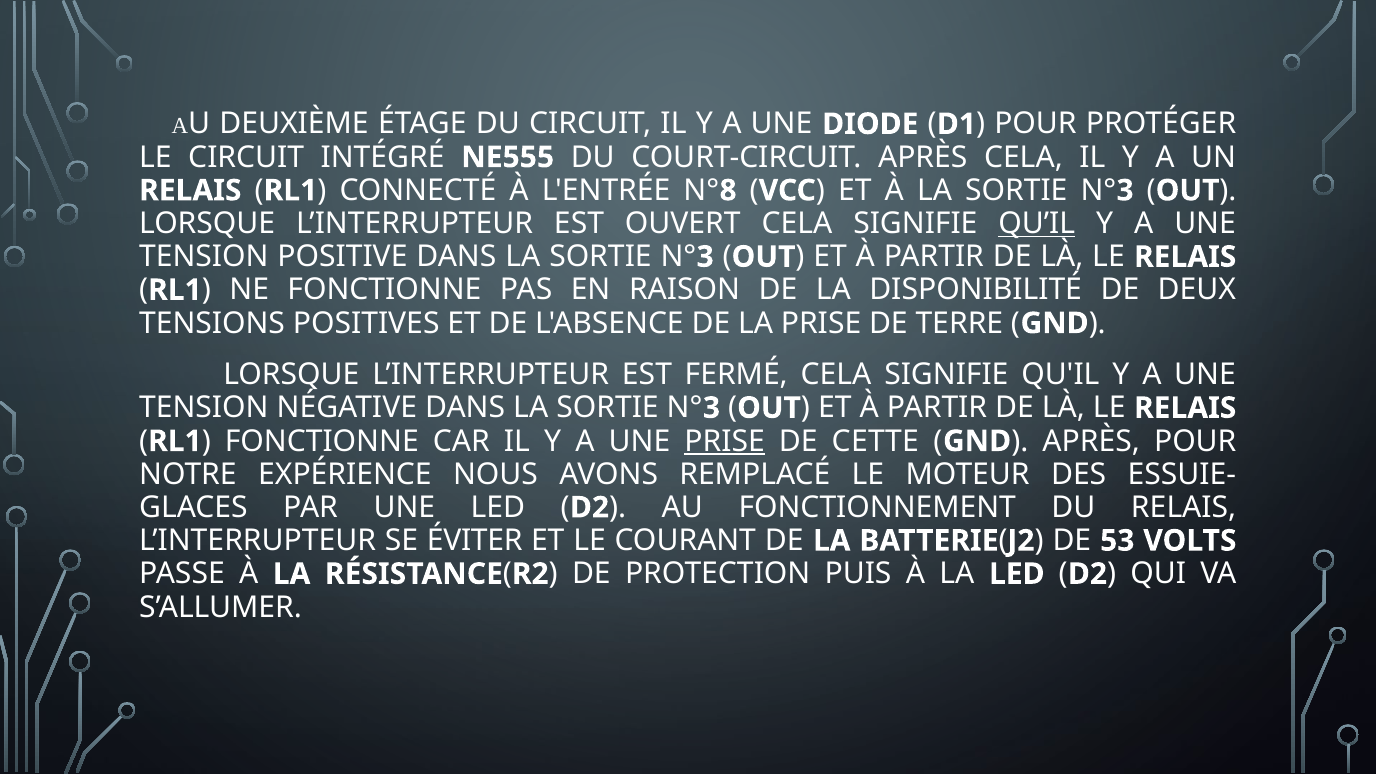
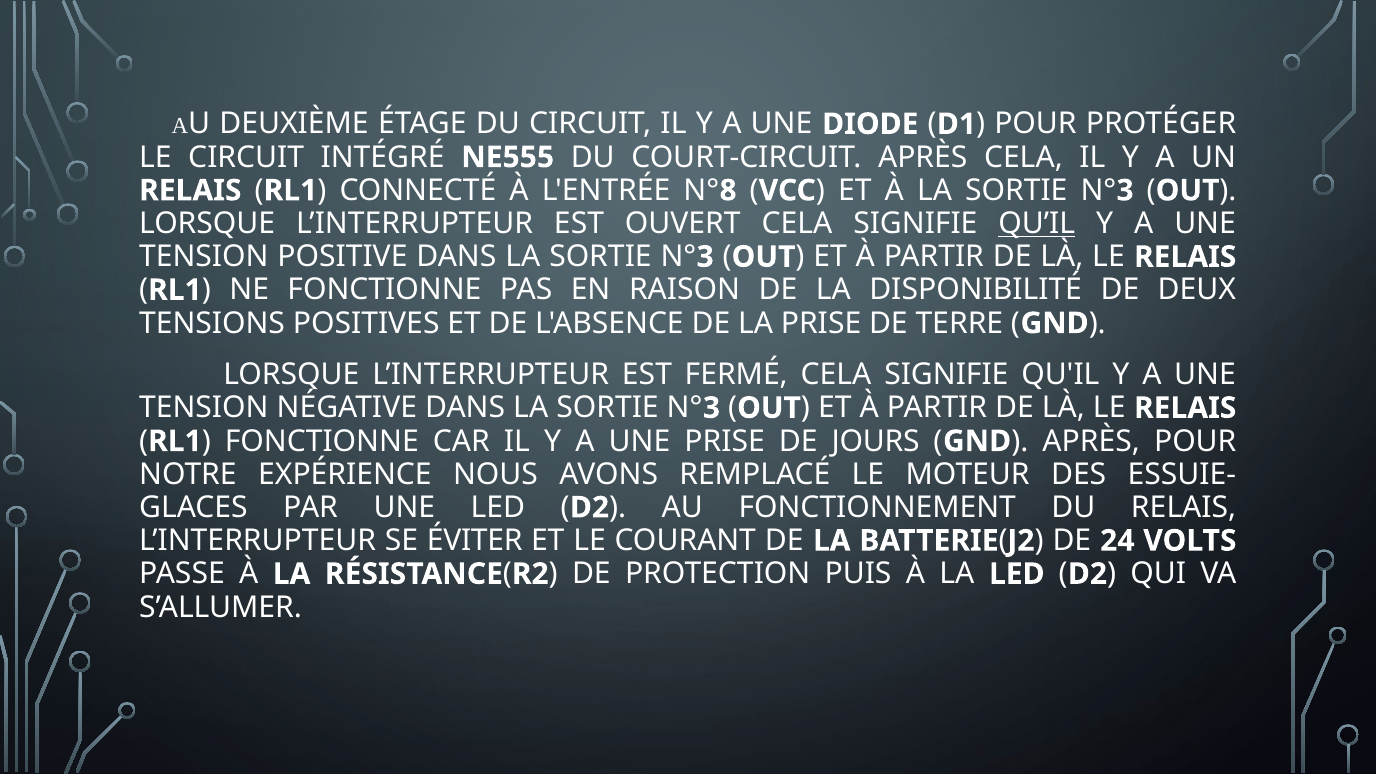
PRISE underline: present -> none (725, 441)
CETTE: CETTE -> JOURS (876, 441)
53: 53 -> 24 (1117, 541)
